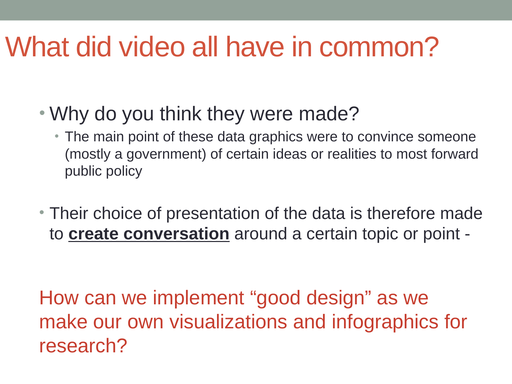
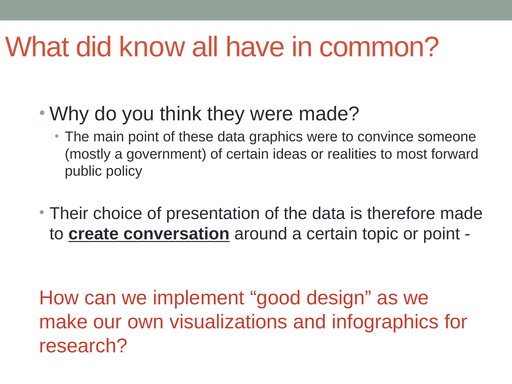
video: video -> know (152, 47)
